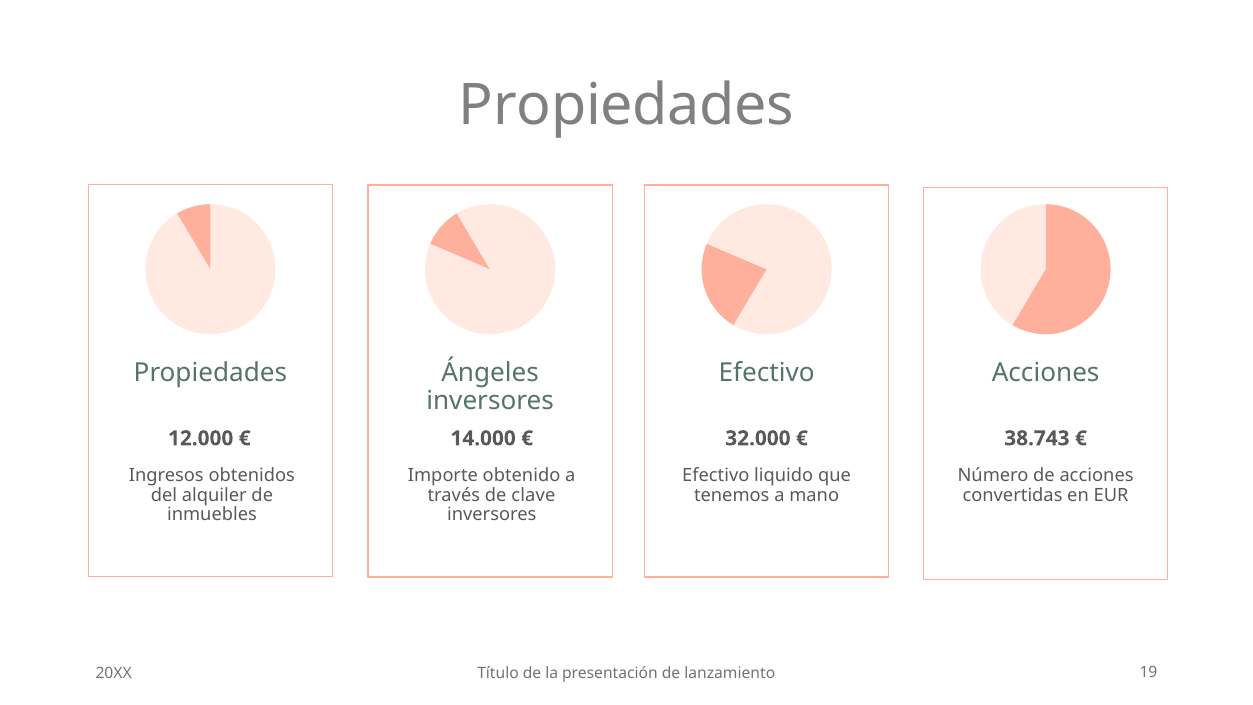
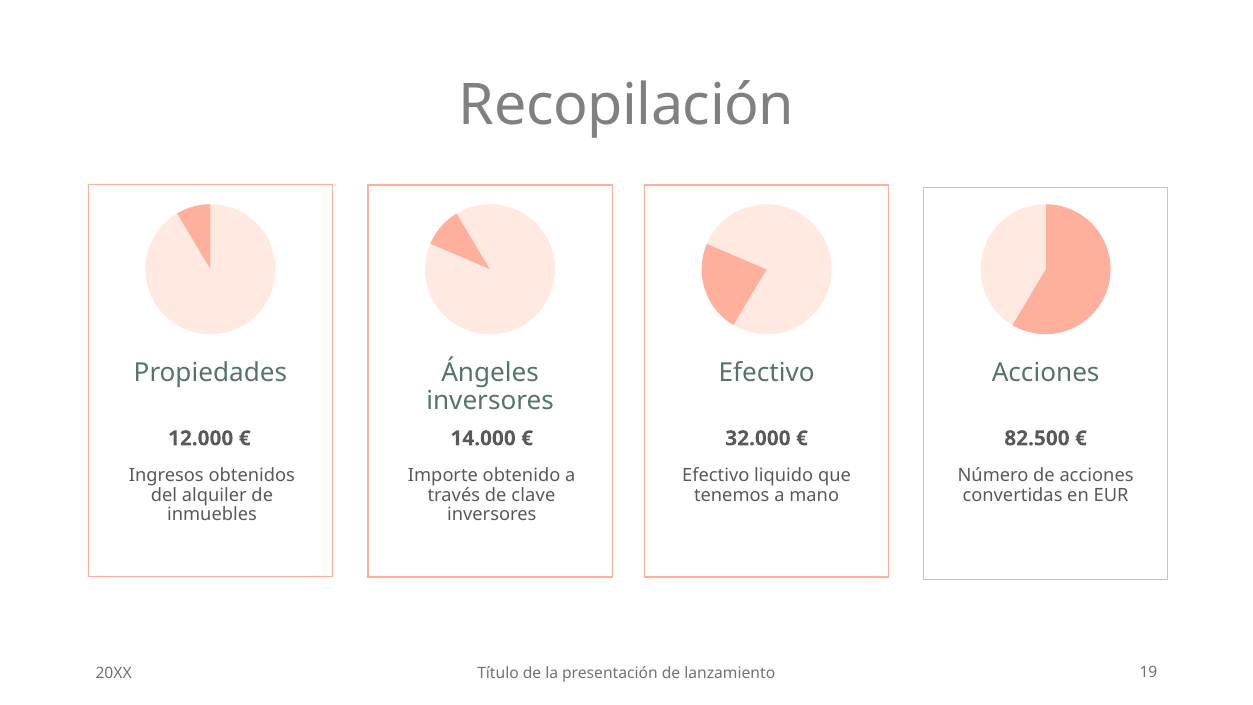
Propiedades: Propiedades -> Recopilación (626, 105)
38.743: 38.743 -> 82.500 (1037, 438)
